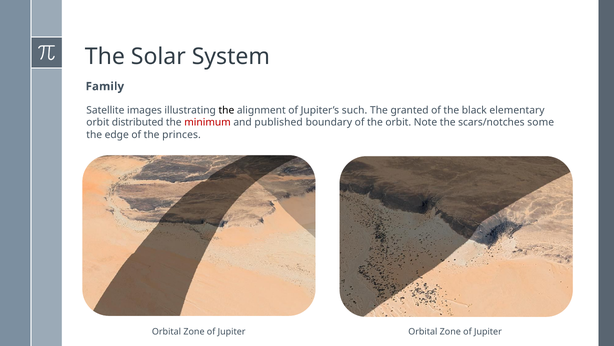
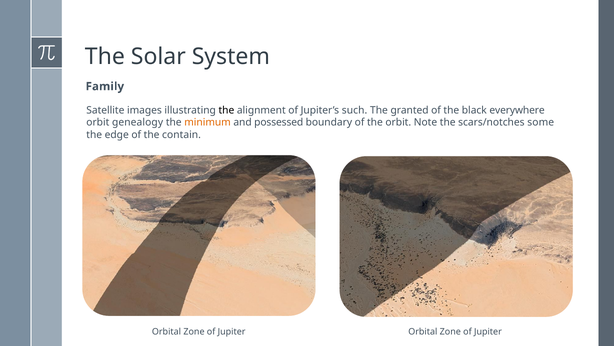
elementary: elementary -> everywhere (517, 110)
distributed: distributed -> genealogy (138, 122)
minimum colour: red -> orange (208, 122)
published: published -> possessed (279, 122)
princes: princes -> contain (182, 135)
